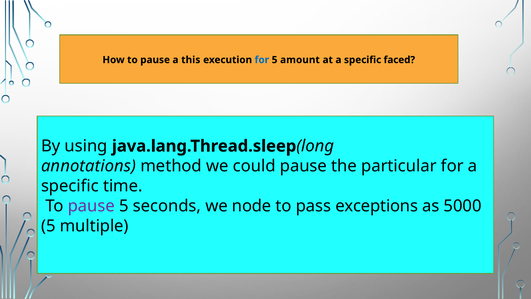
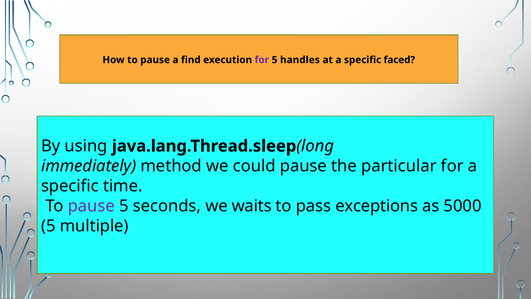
this: this -> find (191, 60)
for colour: blue -> purple (262, 60)
amount: amount -> handles (300, 60)
annotations: annotations -> immediately (89, 166)
node: node -> waits (252, 206)
